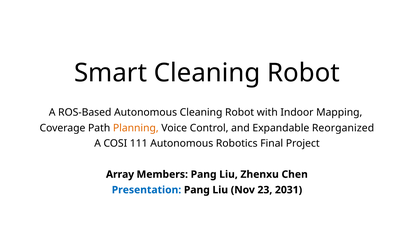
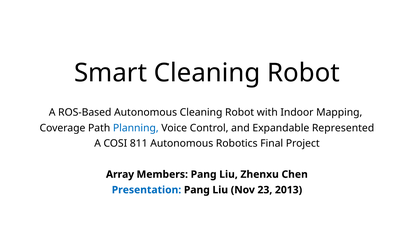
Planning colour: orange -> blue (136, 128)
Reorganized: Reorganized -> Represented (343, 128)
111: 111 -> 811 (139, 143)
2031: 2031 -> 2013 (289, 190)
